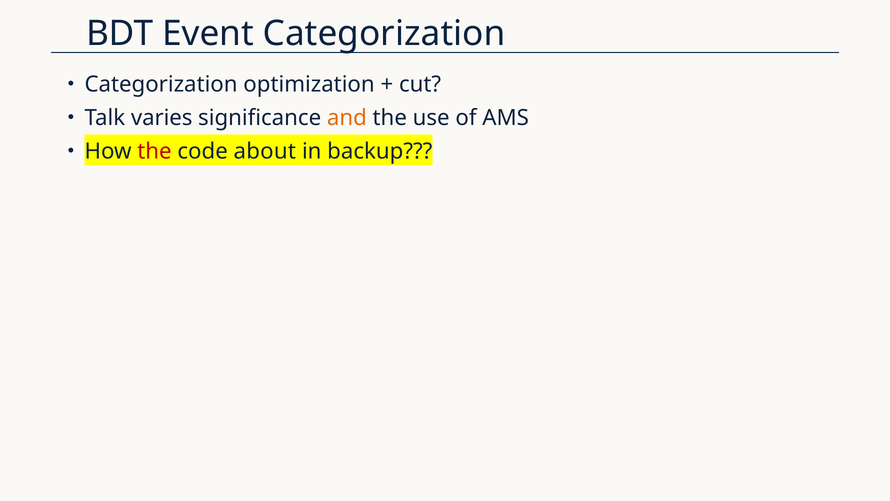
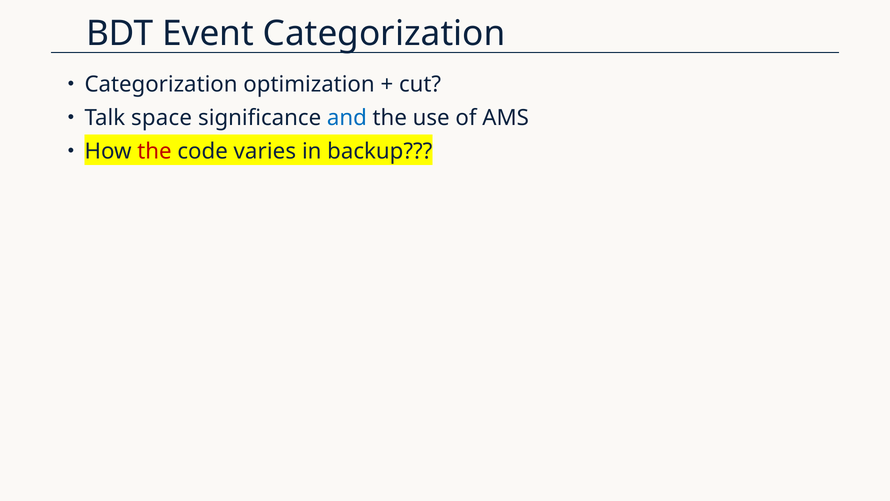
varies: varies -> space (162, 118)
and colour: orange -> blue (347, 118)
about: about -> varies (265, 151)
